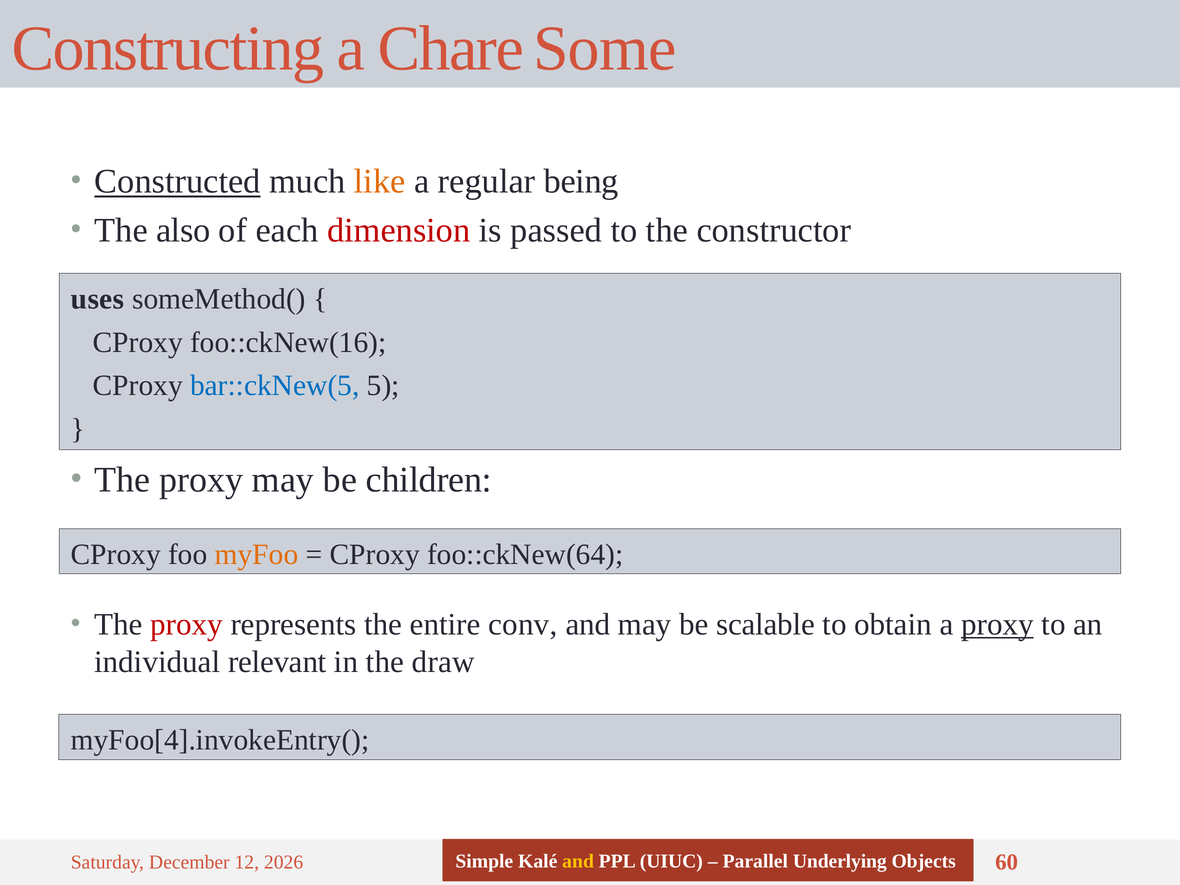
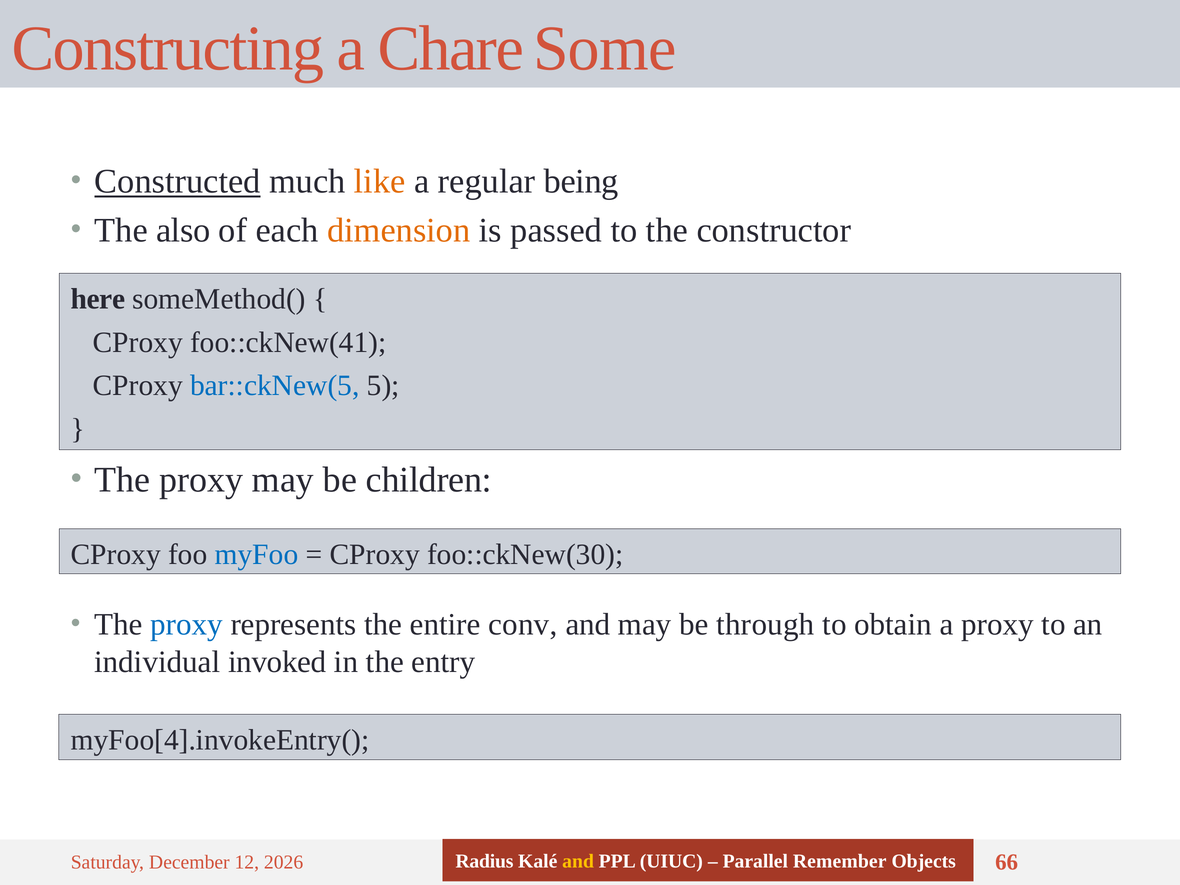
dimension colour: red -> orange (399, 231)
uses: uses -> here (98, 299)
foo::ckNew(16: foo::ckNew(16 -> foo::ckNew(41 (288, 342)
myFoo colour: orange -> blue (257, 554)
foo::ckNew(64: foo::ckNew(64 -> foo::ckNew(30 (525, 554)
proxy colour: red -> blue (187, 624)
scalable: scalable -> through (765, 624)
proxy underline: present -> none (997, 624)
relevant: relevant -> invoked (277, 662)
draw: draw -> entry (443, 662)
Simple: Simple -> Radius (484, 861)
Underlying: Underlying -> Remember (840, 861)
60: 60 -> 66 (1007, 862)
